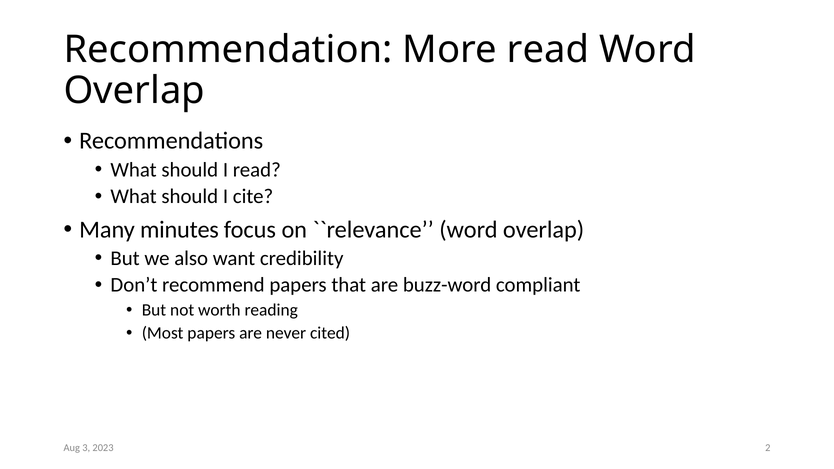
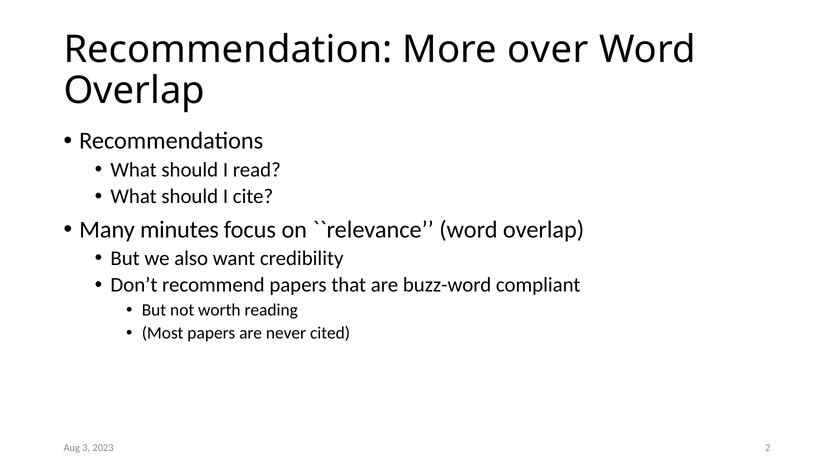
More read: read -> over (548, 49)
